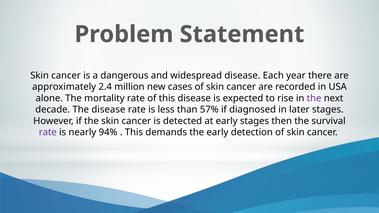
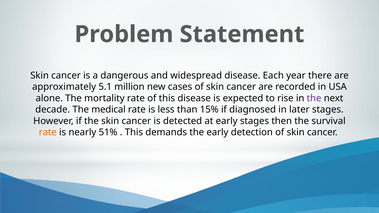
2.4: 2.4 -> 5.1 (105, 87)
The disease: disease -> medical (109, 110)
57%: 57% -> 15% (209, 110)
rate colour: purple -> orange (48, 132)
94%: 94% -> 51% (108, 132)
